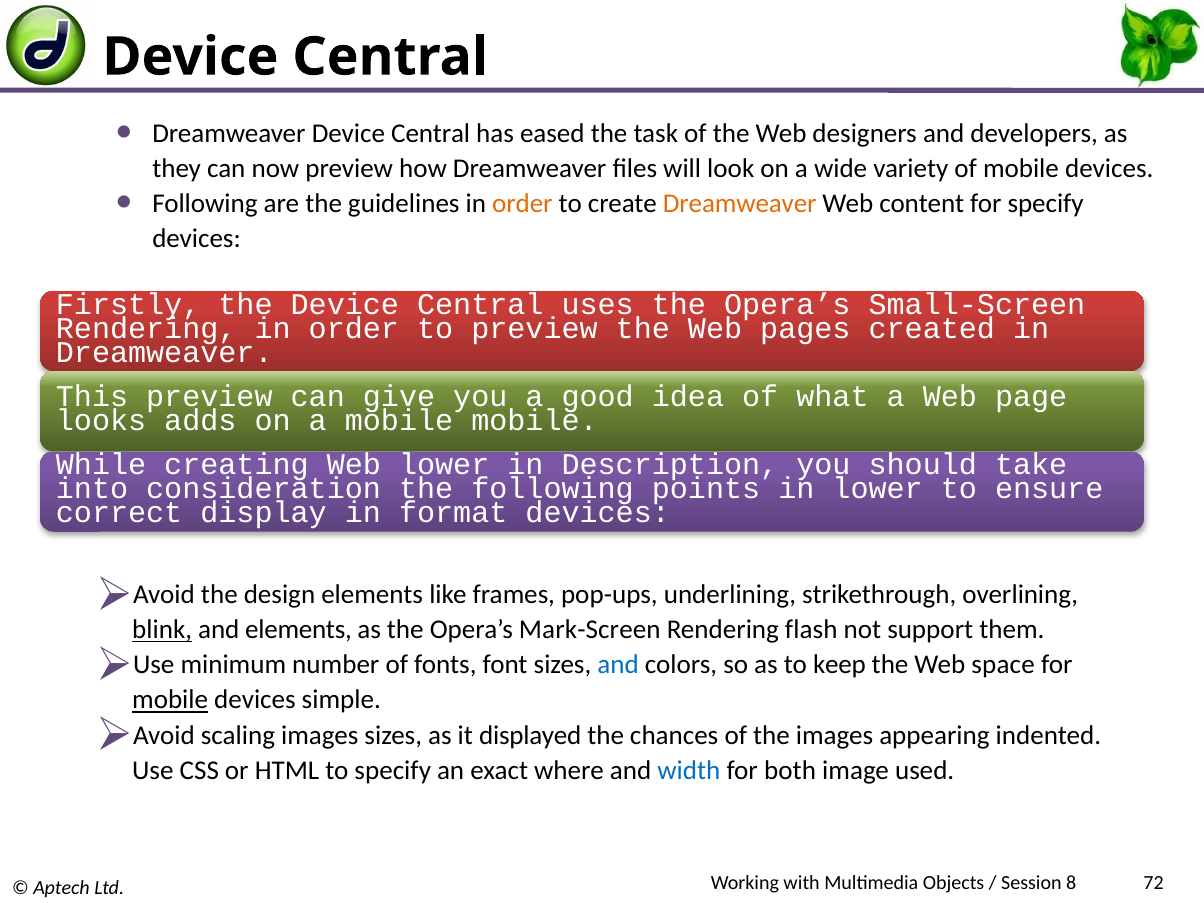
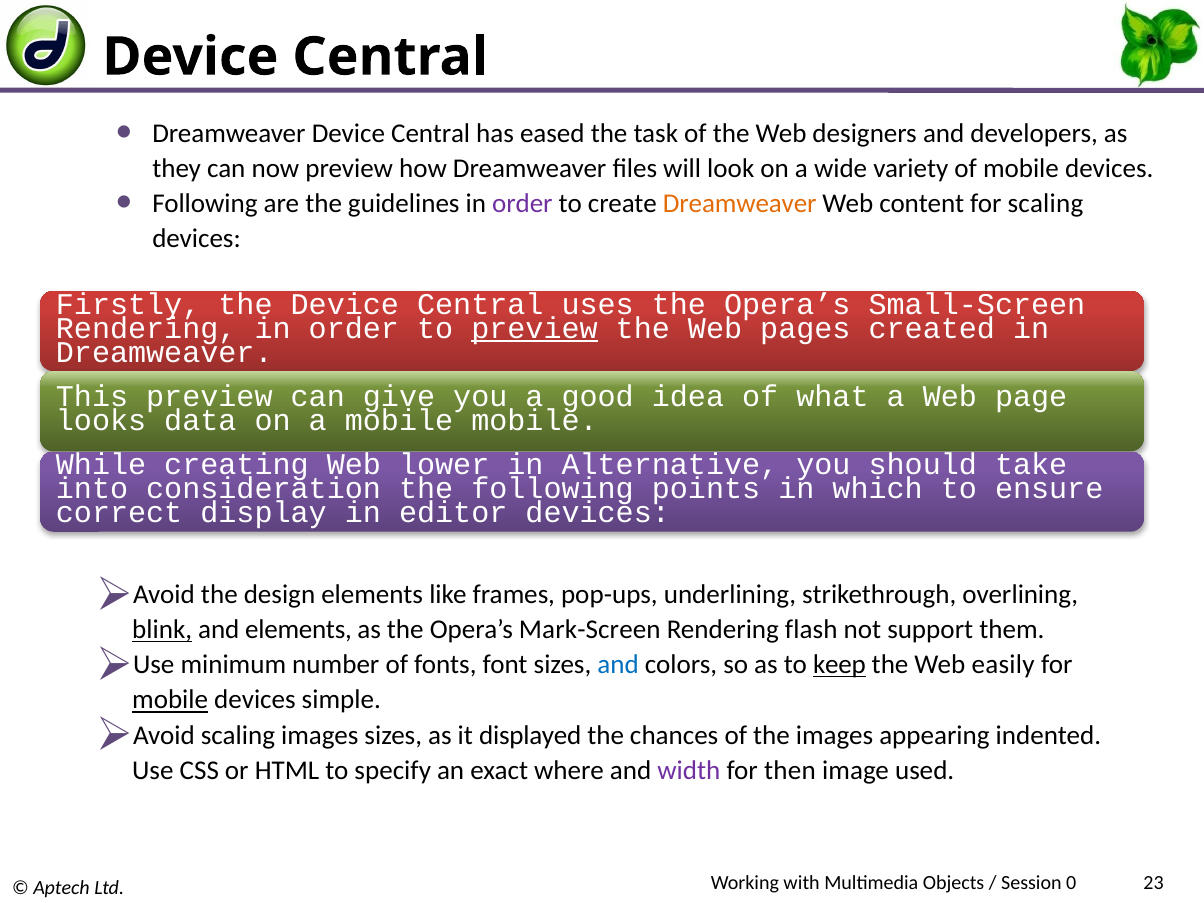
order colour: orange -> purple (522, 203)
for specify: specify -> scaling (1045, 203)
preview underline: none -> present (534, 328)
adds: adds -> data (200, 421)
Description: Description -> Alternative (670, 465)
in lower: lower -> which (878, 489)
format: format -> editor (453, 513)
keep underline: none -> present (839, 665)
space: space -> easily (1003, 665)
width colour: blue -> purple (689, 770)
both: both -> then (790, 770)
8: 8 -> 0 (1071, 883)
72: 72 -> 23 (1154, 883)
